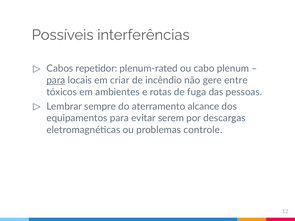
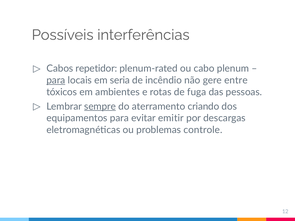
criar: criar -> seria (120, 80)
sempre underline: none -> present (100, 106)
alcance: alcance -> criando (203, 106)
serem: serem -> emitir (171, 118)
